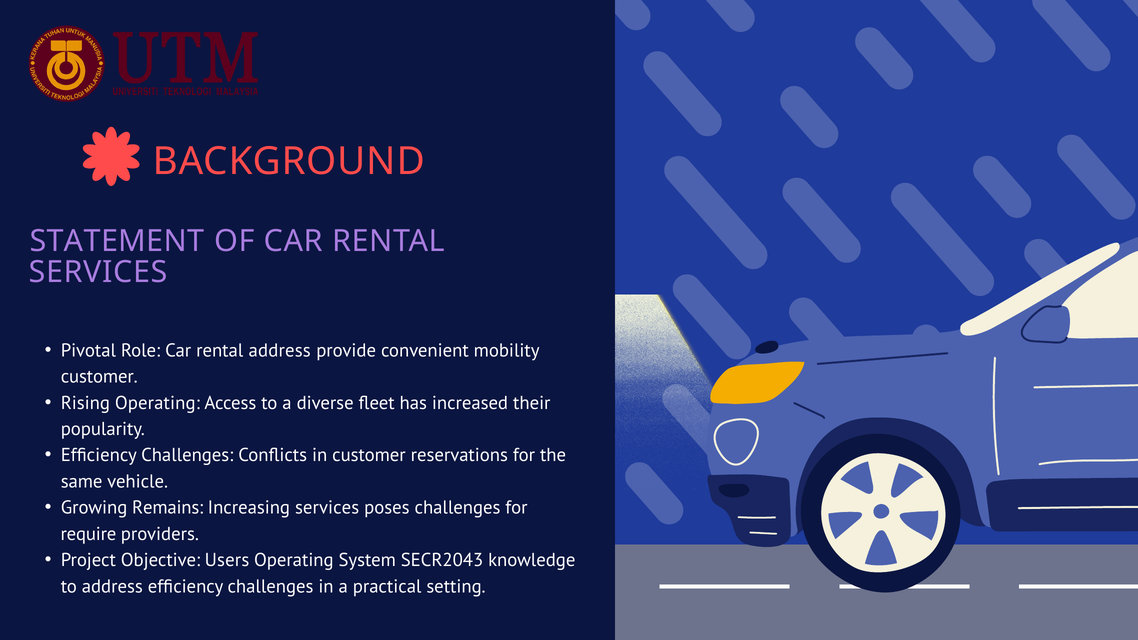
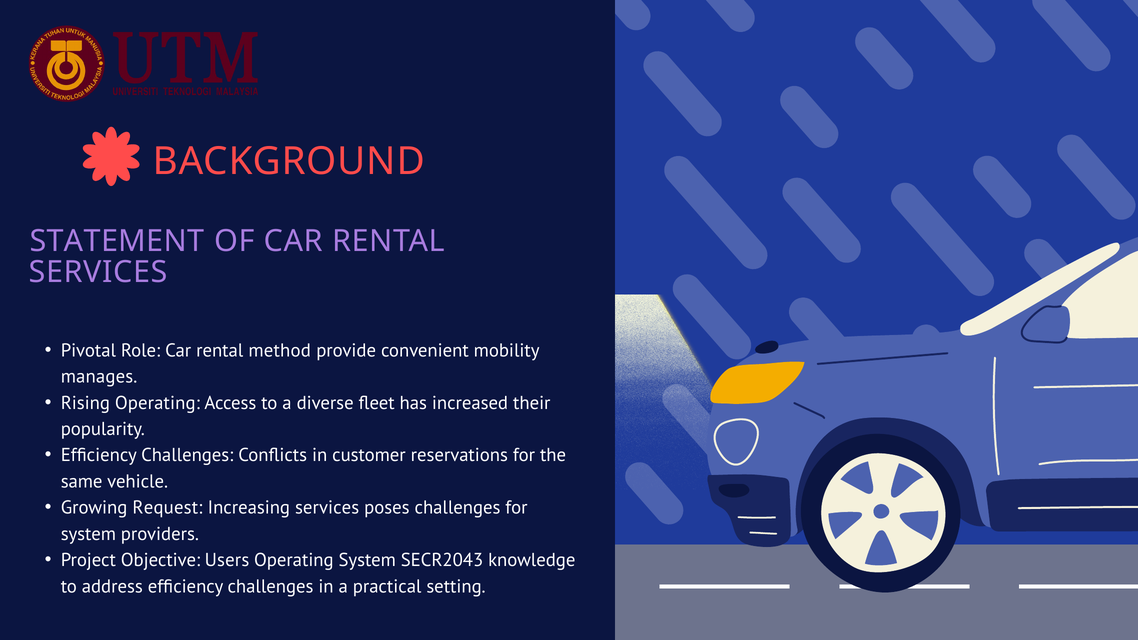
rental address: address -> method (280, 351)
customer: customer -> manages (99, 377)
Remains: Remains -> Request (167, 508)
require: require -> system (88, 534)
